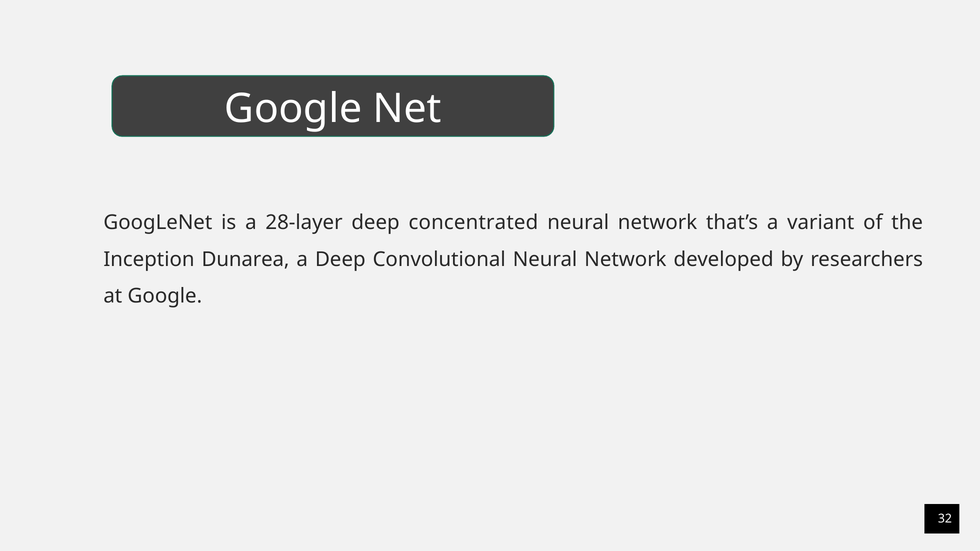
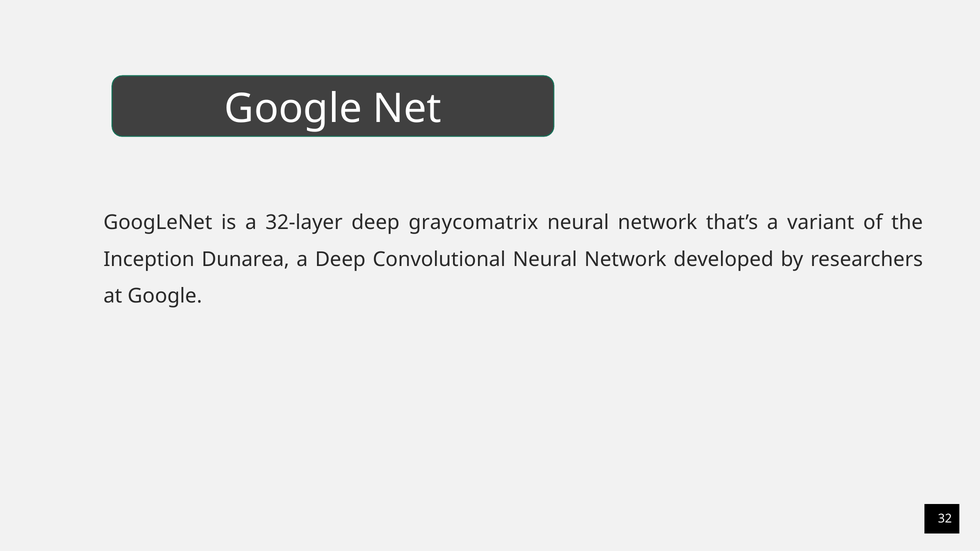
28-layer: 28-layer -> 32-layer (304, 223)
concentrated: concentrated -> graycomatrix (473, 223)
